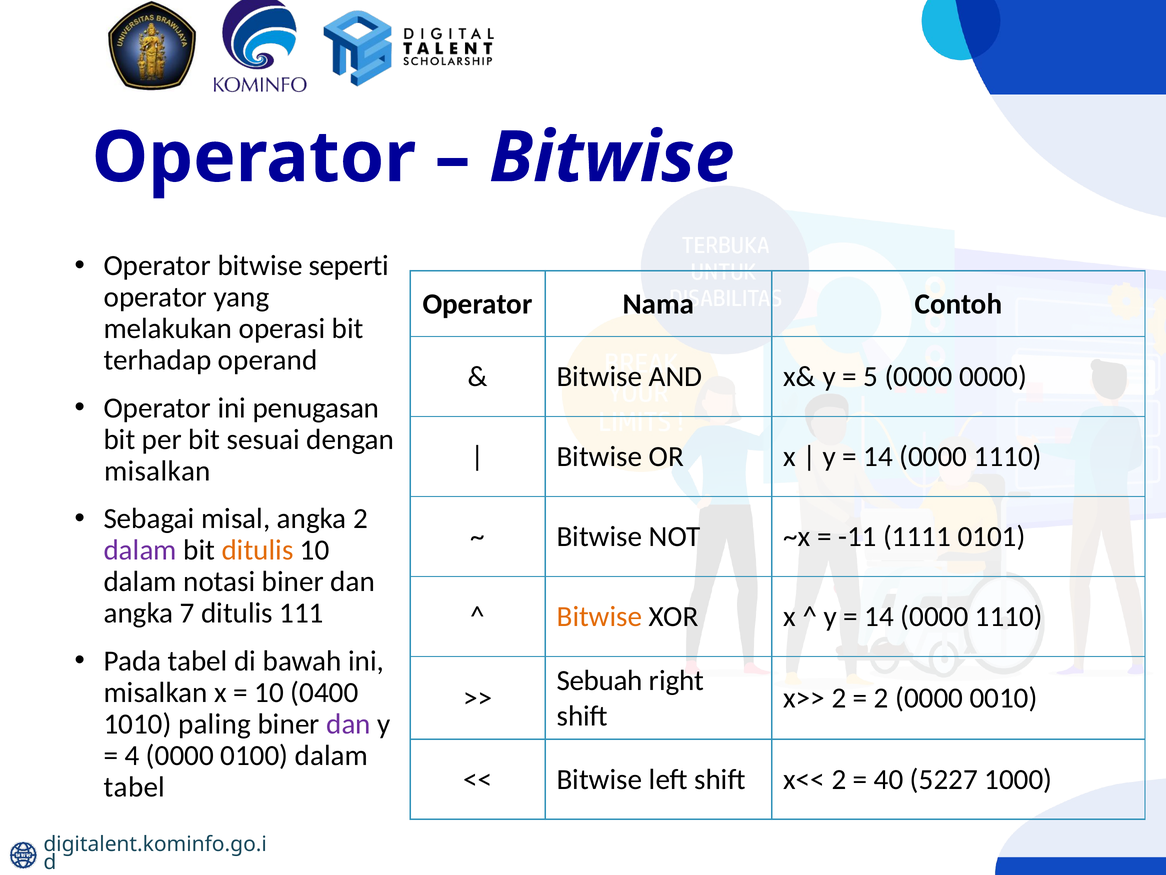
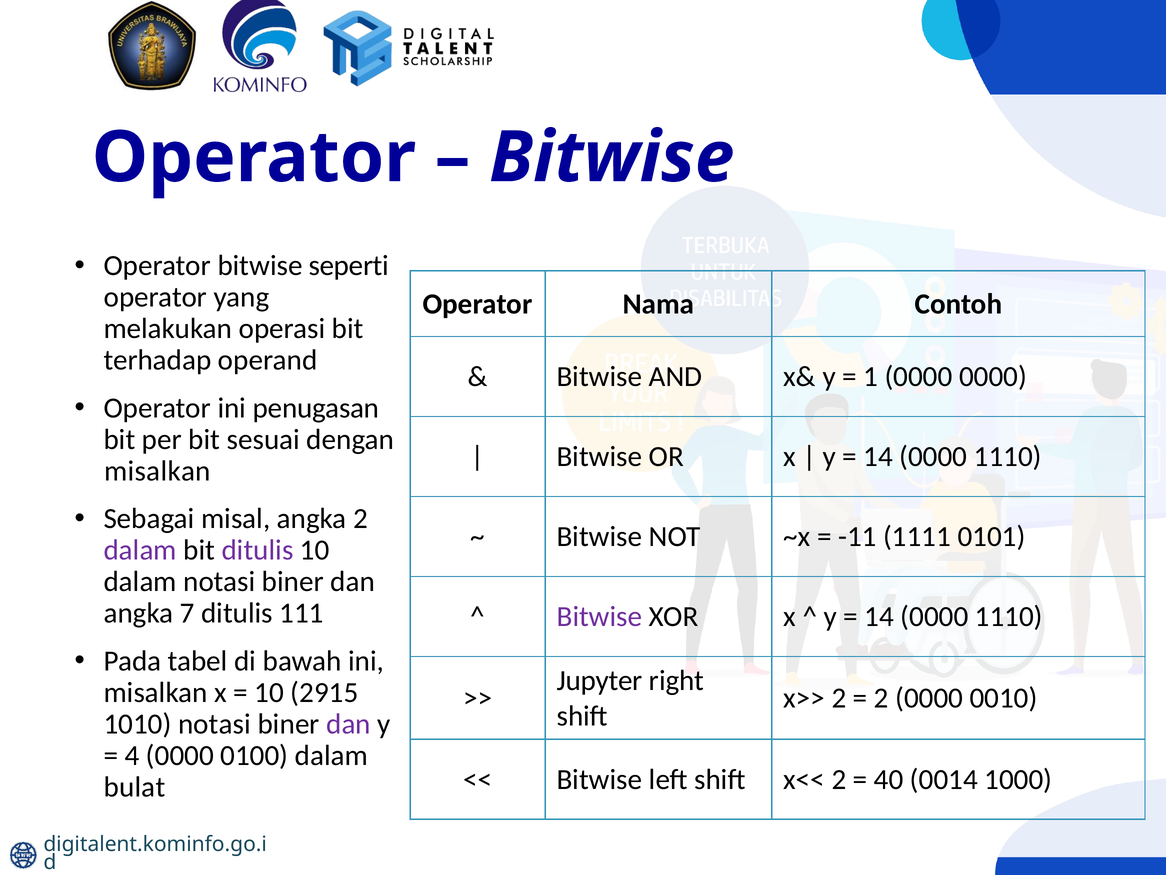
5: 5 -> 1 (871, 377)
ditulis colour: orange -> purple (258, 550)
Bitwise colour: orange -> purple (600, 616)
Sebuah: Sebuah -> Jupyter (600, 680)
0400: 0400 -> 2915 (324, 692)
1010 paling: paling -> notasi (215, 723)
5227: 5227 -> 0014 (944, 779)
tabel: tabel -> bulat (135, 786)
